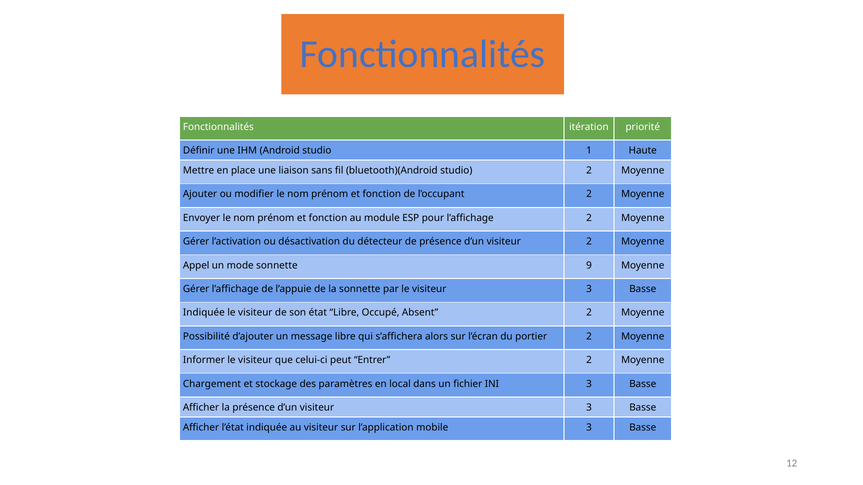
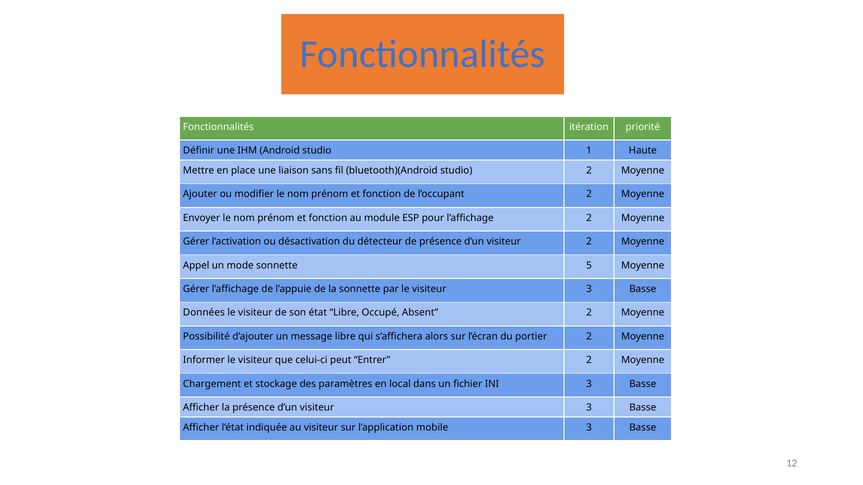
9: 9 -> 5 (589, 266)
Indiquée: Indiquée -> Données (204, 313)
